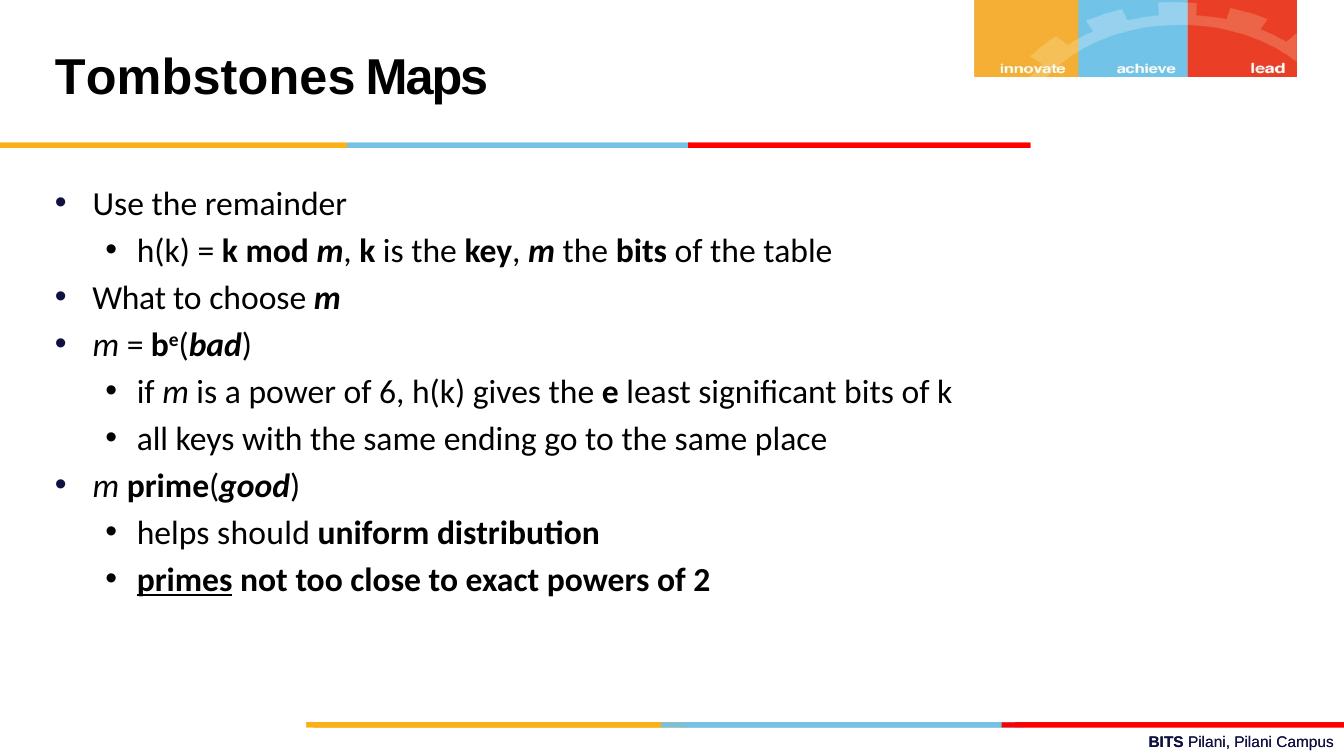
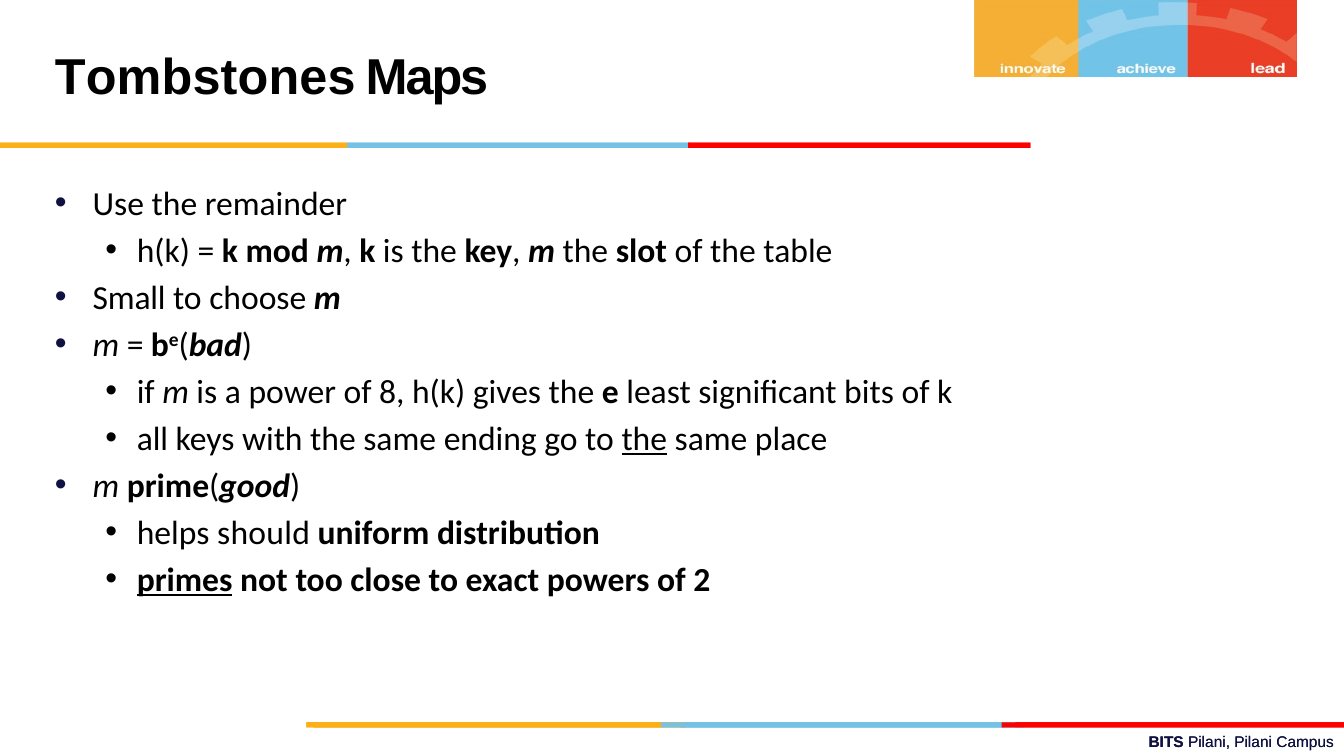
the bits: bits -> slot (641, 251)
What: What -> Small (129, 298)
6: 6 -> 8 (392, 392)
the underline: none -> present (644, 439)
